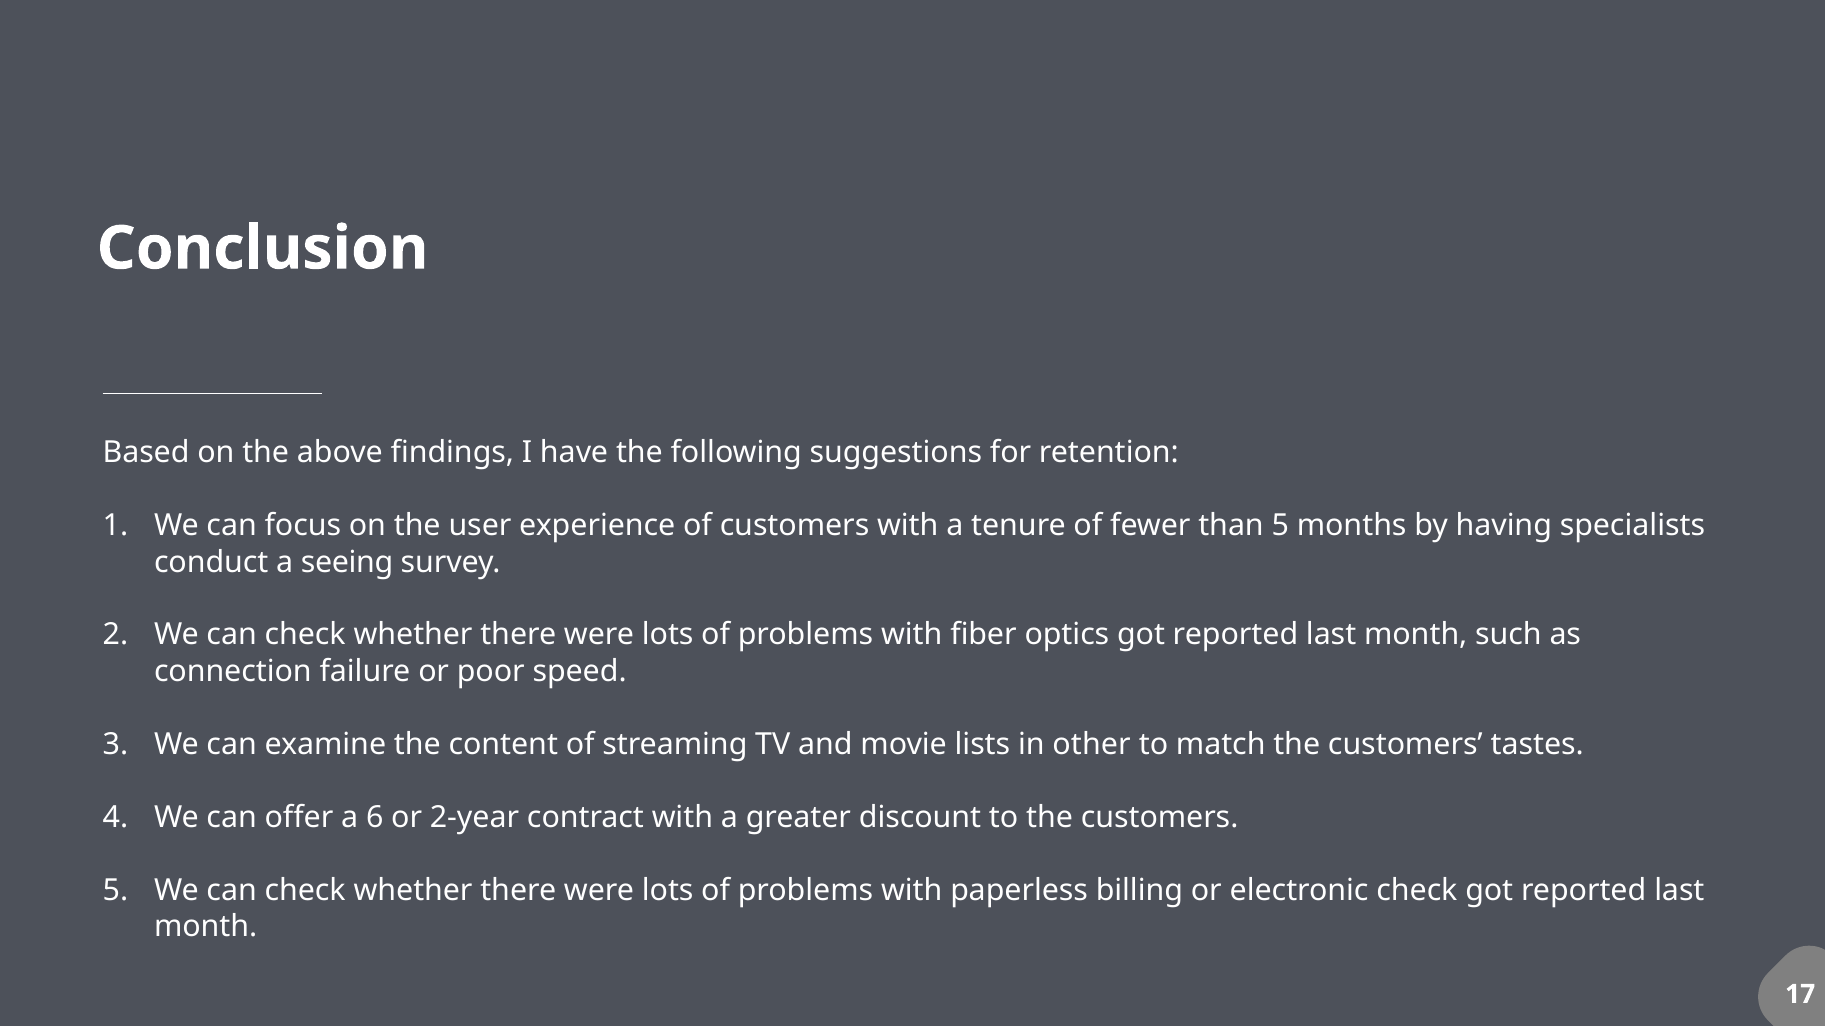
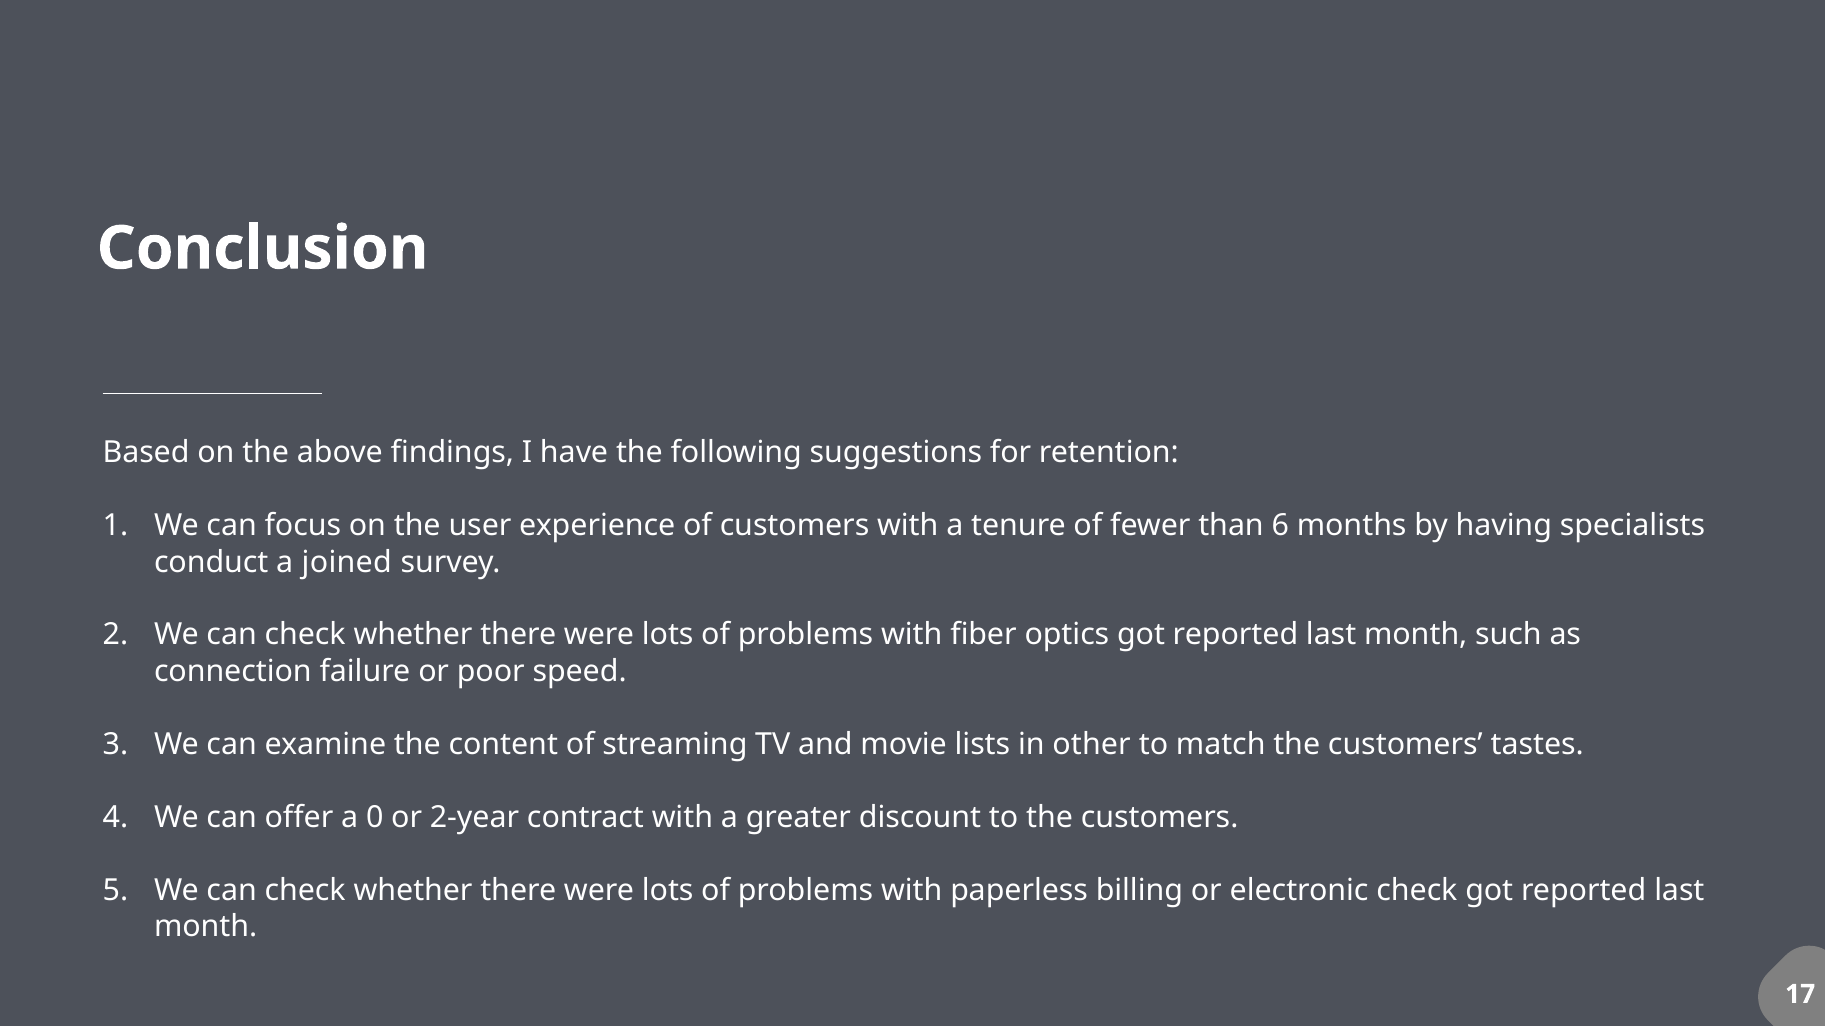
than 5: 5 -> 6 (1280, 526)
seeing: seeing -> joined (347, 562)
6: 6 -> 0 (375, 818)
